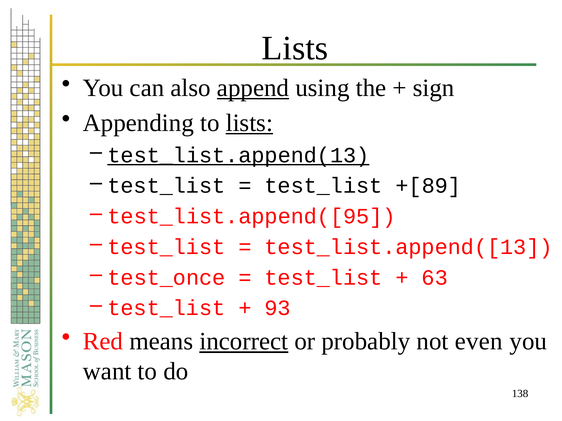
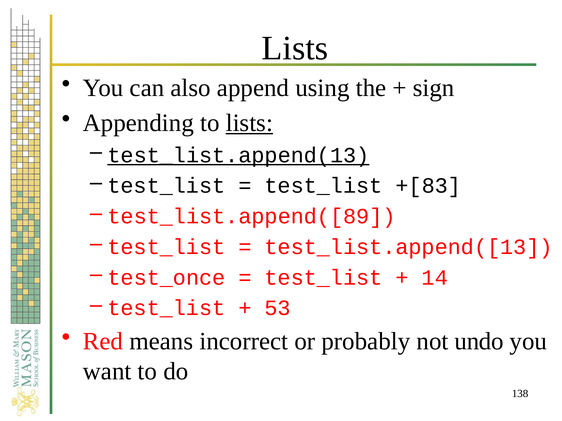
append underline: present -> none (253, 88)
+[89: +[89 -> +[83 (428, 186)
test_list.append([95: test_list.append([95 -> test_list.append([89 (252, 217)
63: 63 -> 14 (435, 278)
93: 93 -> 53 (278, 308)
incorrect underline: present -> none (244, 342)
even: even -> undo (479, 342)
